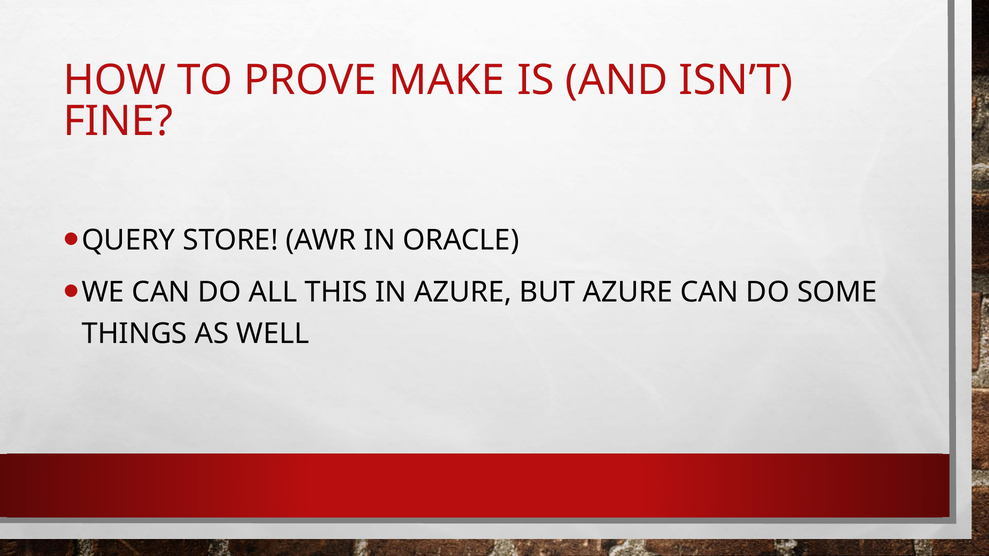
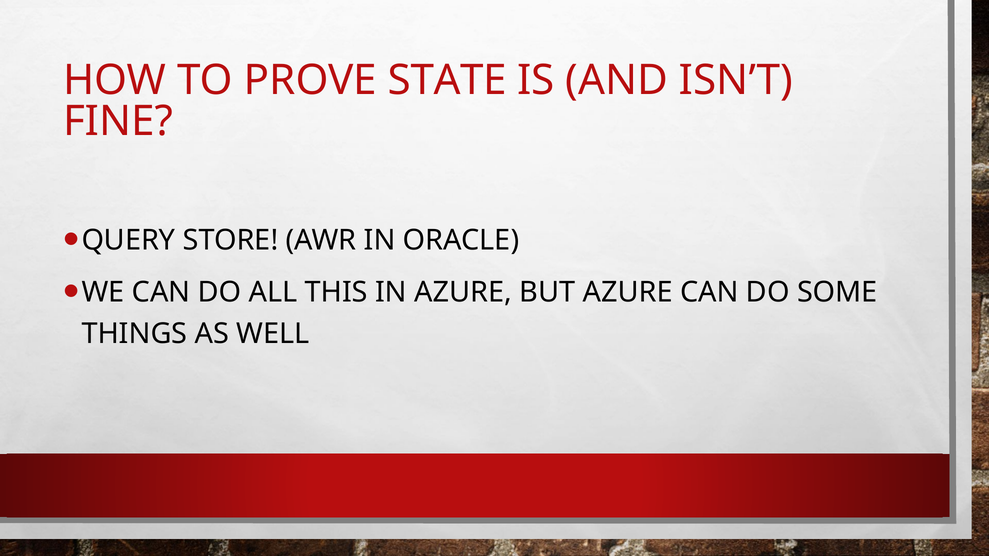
MAKE: MAKE -> STATE (447, 80)
